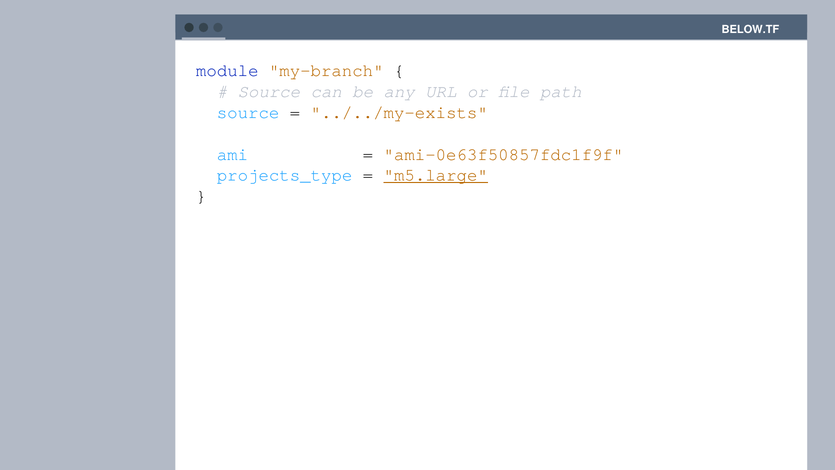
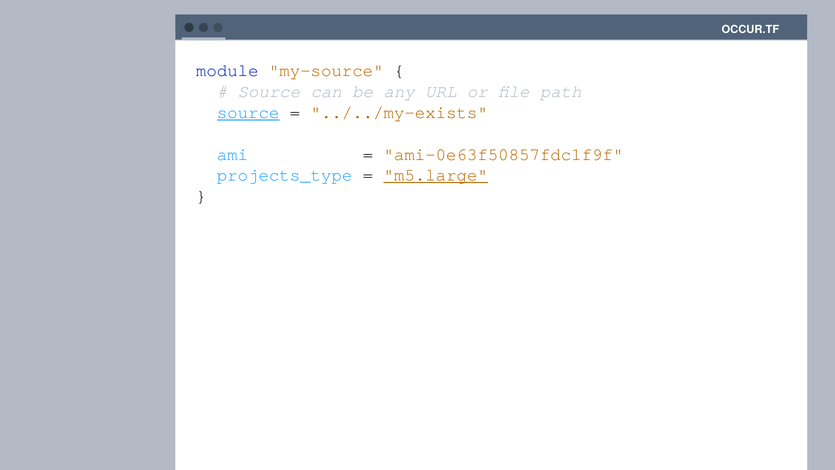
BELOW.TF: BELOW.TF -> OCCUR.TF (750, 29)
my-branch: my-branch -> my-source (326, 71)
source underline: none -> present (248, 112)
